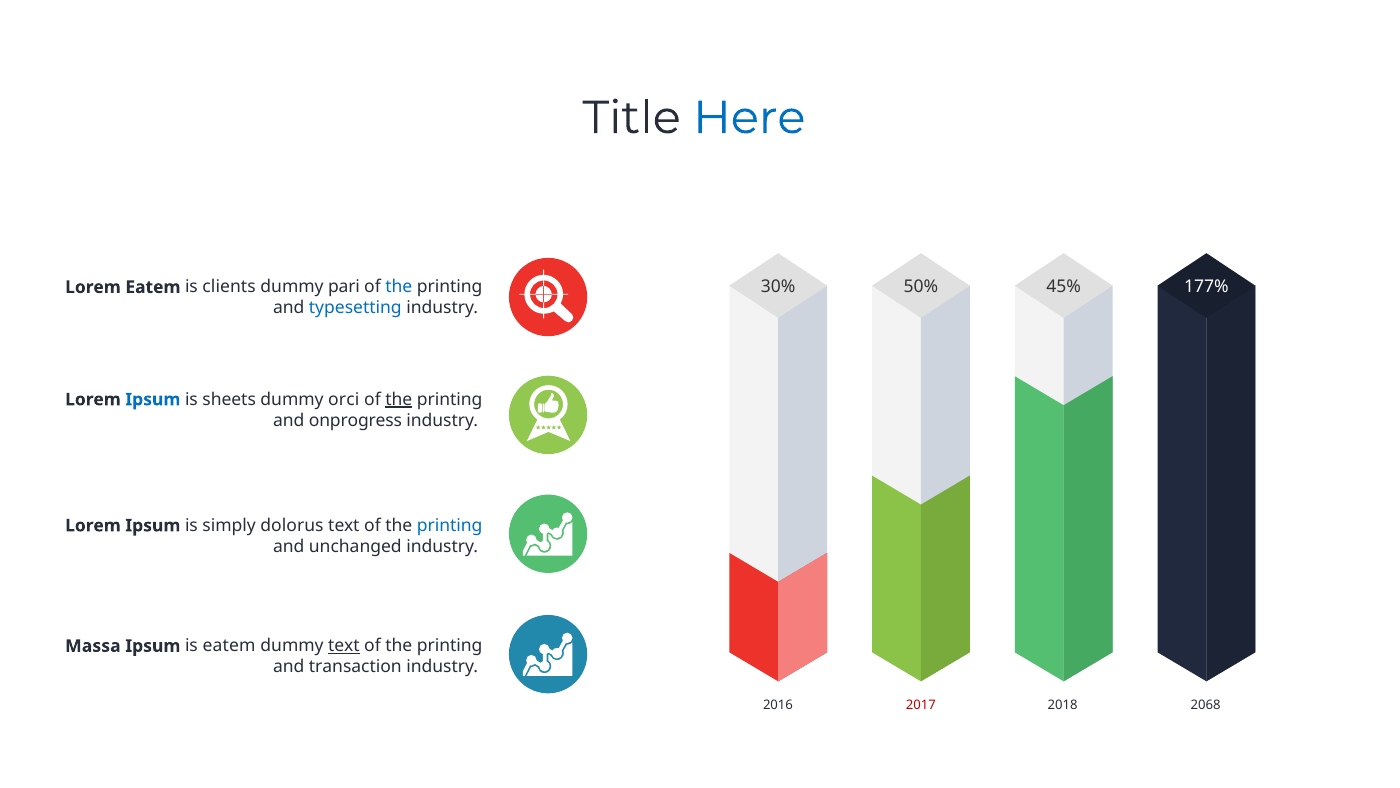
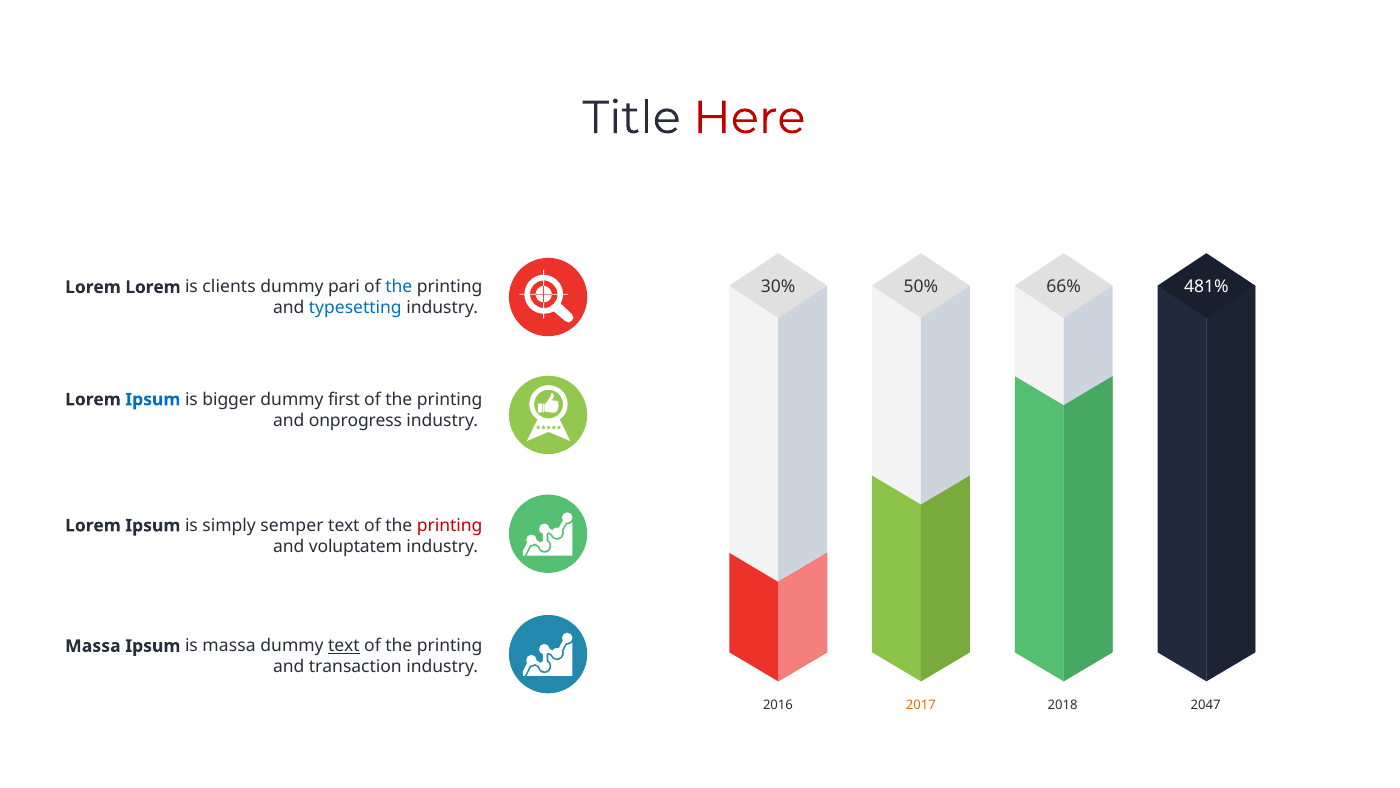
Here colour: blue -> red (749, 118)
45%: 45% -> 66% (1064, 286)
177%: 177% -> 481% (1206, 286)
Lorem Eatem: Eatem -> Lorem (153, 287)
sheets: sheets -> bigger (229, 399)
orci: orci -> first (344, 399)
the underline: present -> none (399, 399)
dolorus: dolorus -> semper (292, 525)
printing colour: blue -> red (450, 525)
unchanged: unchanged -> voluptatem (355, 546)
is eatem: eatem -> massa (229, 646)
2017 colour: red -> orange (921, 704)
2068: 2068 -> 2047 (1206, 704)
